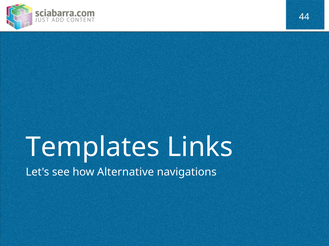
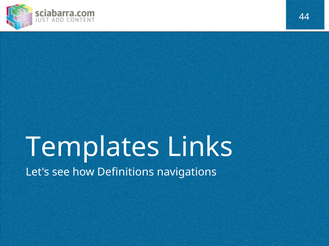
Alternative: Alternative -> Definitions (126, 173)
